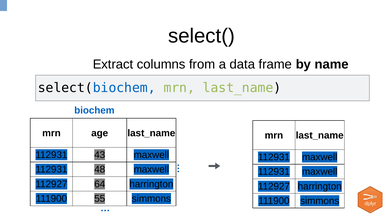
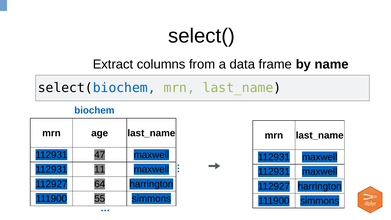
43: 43 -> 47 (100, 155)
48: 48 -> 11 (100, 169)
